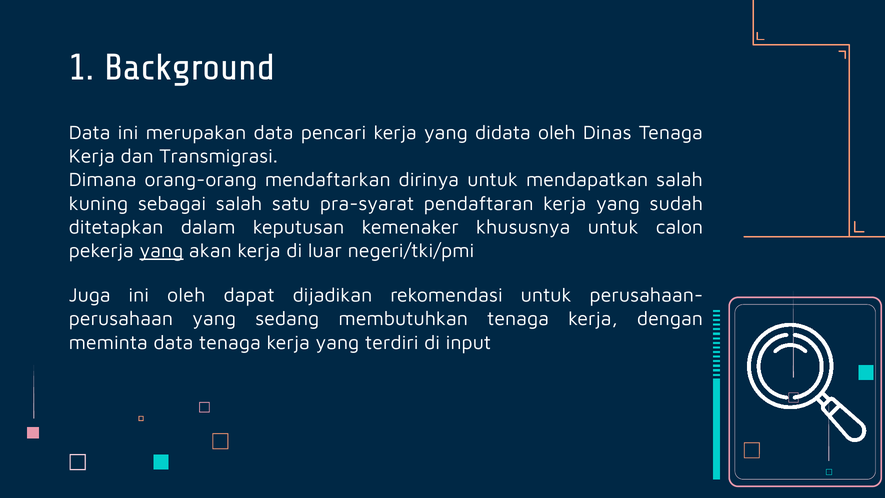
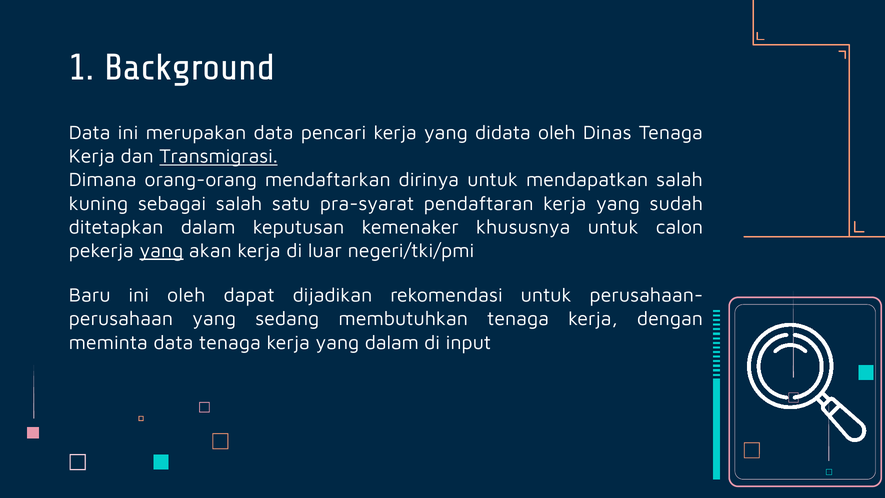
Transmigrasi underline: none -> present (219, 156)
Juga: Juga -> Baru (90, 295)
yang terdiri: terdiri -> dalam (392, 342)
